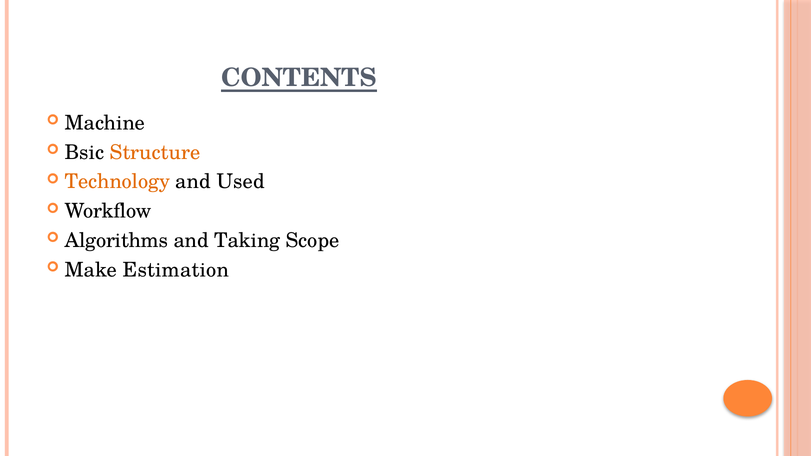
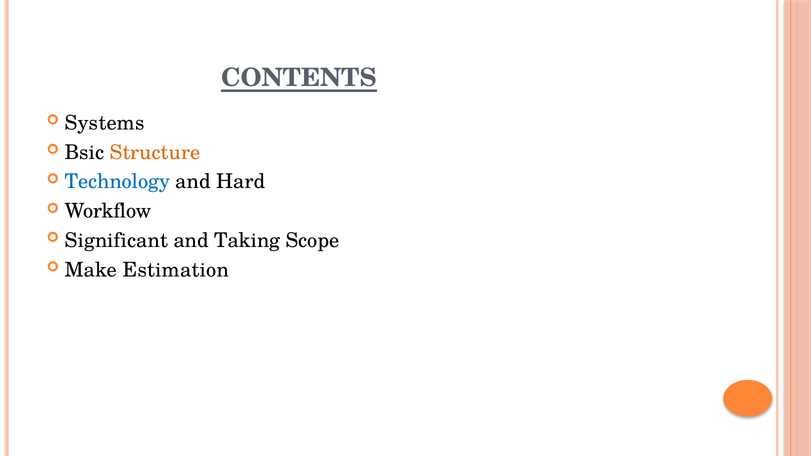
Machine: Machine -> Systems (105, 123)
Technology colour: orange -> blue (117, 182)
Used: Used -> Hard (241, 182)
Algorithms: Algorithms -> Significant (116, 241)
